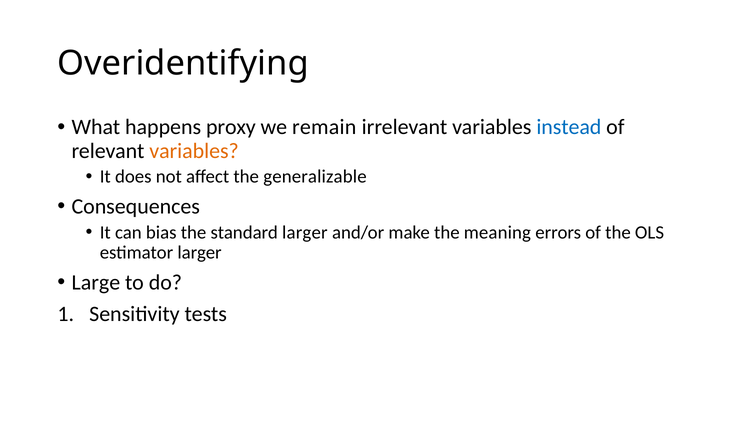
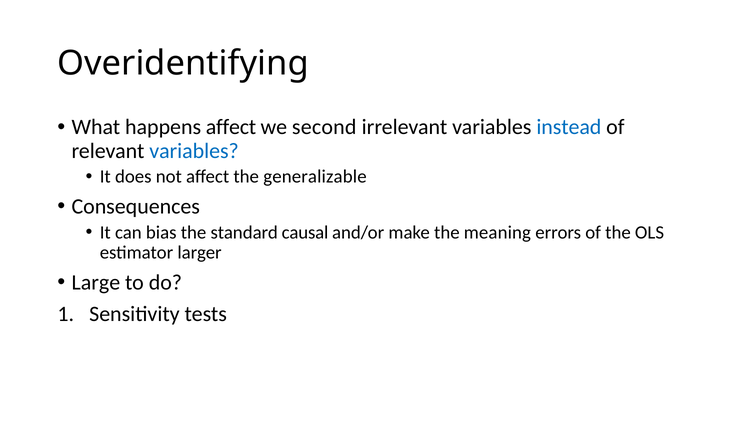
happens proxy: proxy -> affect (231, 127)
remain: remain -> second (324, 127)
variables colour: orange -> blue (194, 151)
standard larger: larger -> causal (305, 233)
